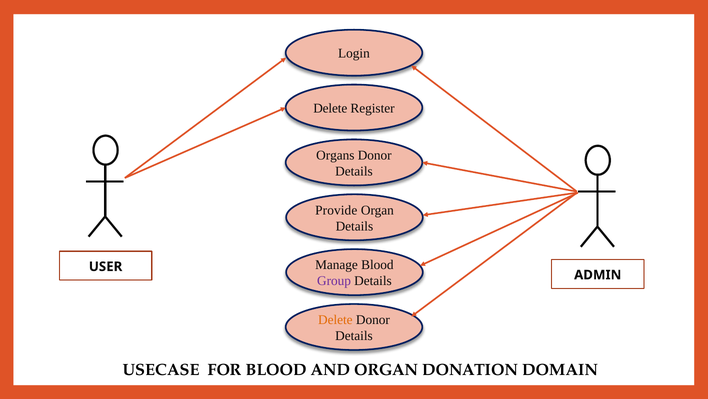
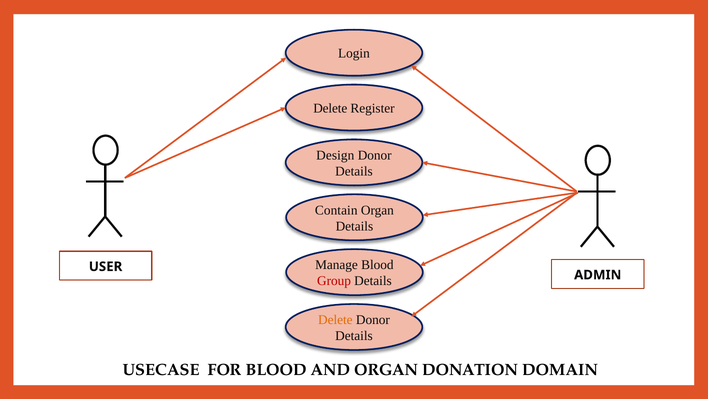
Organs: Organs -> Design (335, 155)
Provide: Provide -> Contain (336, 210)
Group colour: purple -> red (334, 281)
